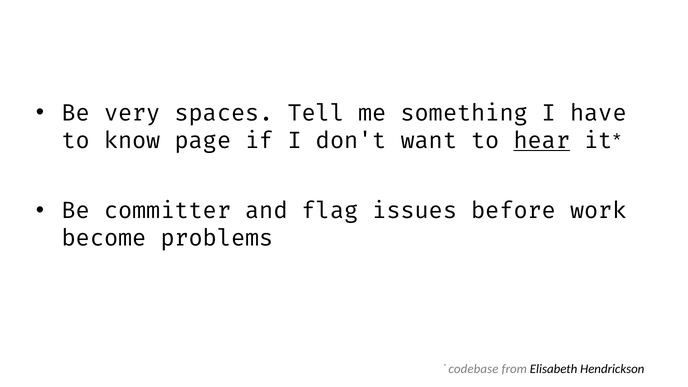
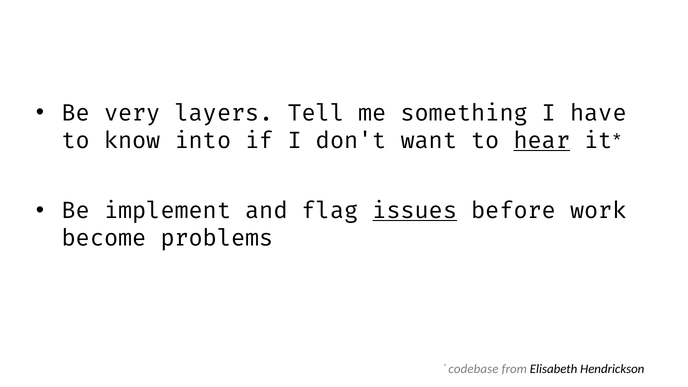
spaces: spaces -> layers (224, 113)
page: page -> into (203, 141)
committer: committer -> implement (168, 211)
issues underline: none -> present (415, 211)
